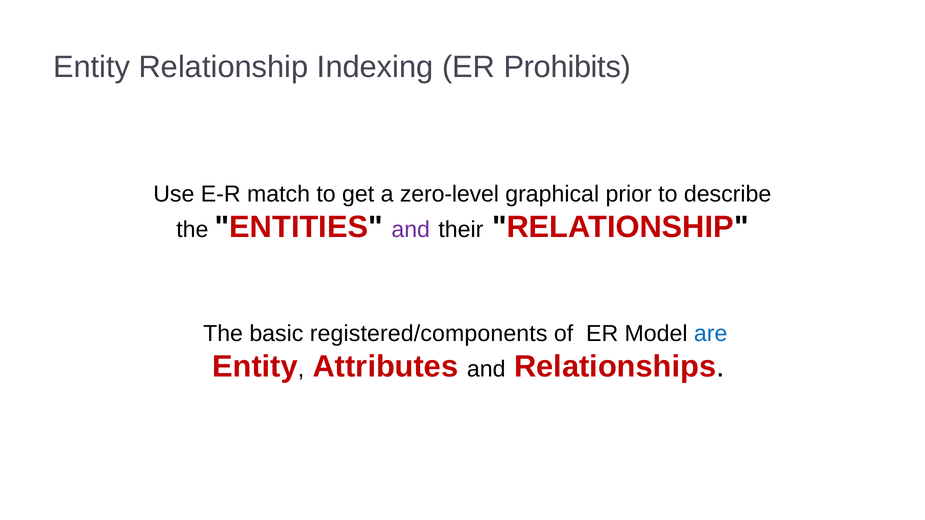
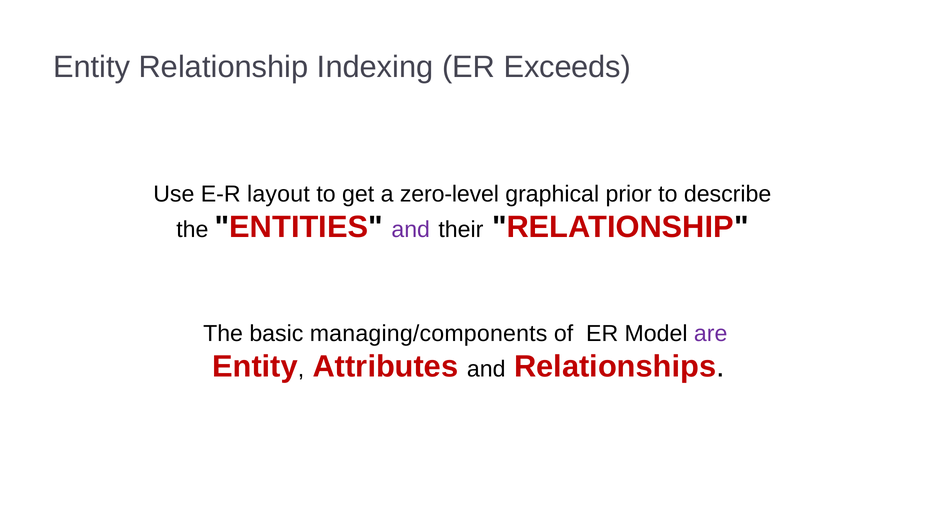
Prohibits: Prohibits -> Exceeds (567, 67)
match: match -> layout (278, 194)
registered/components: registered/components -> managing/components (429, 334)
are colour: blue -> purple (711, 334)
